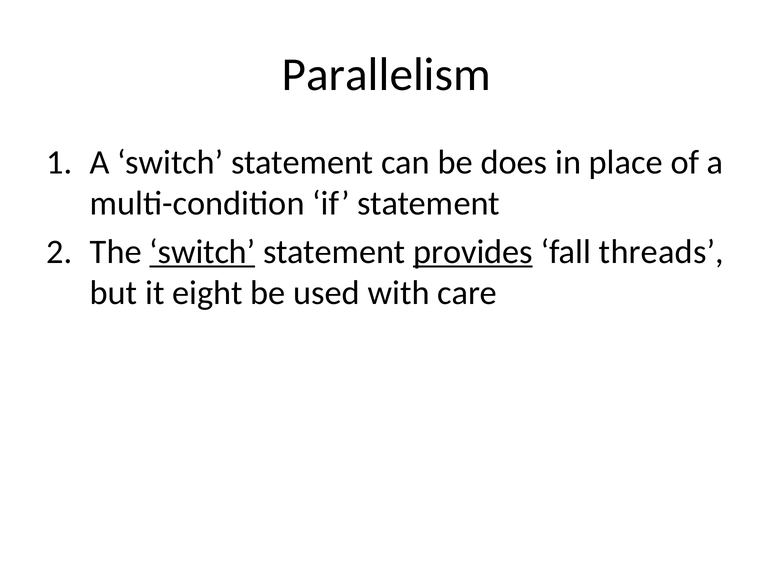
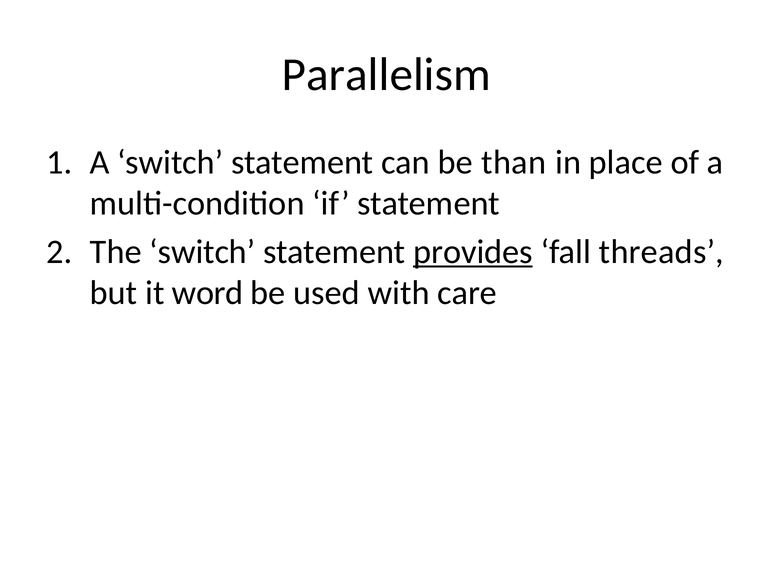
does: does -> than (514, 162)
switch underline: present -> none (202, 252)
eight: eight -> word (208, 293)
